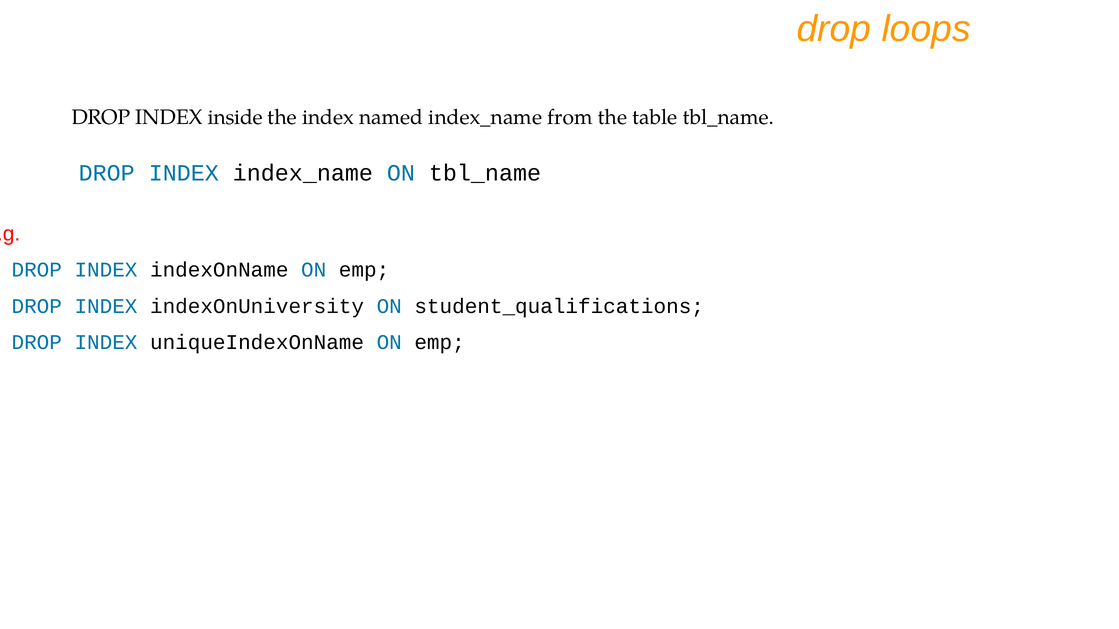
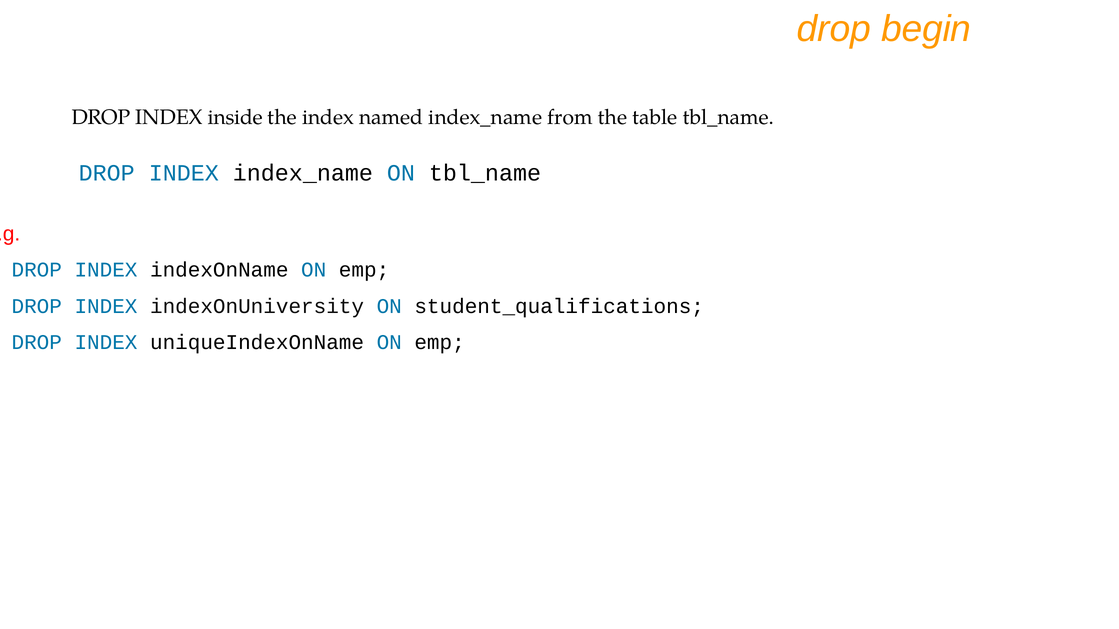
loops: loops -> begin (926, 29)
